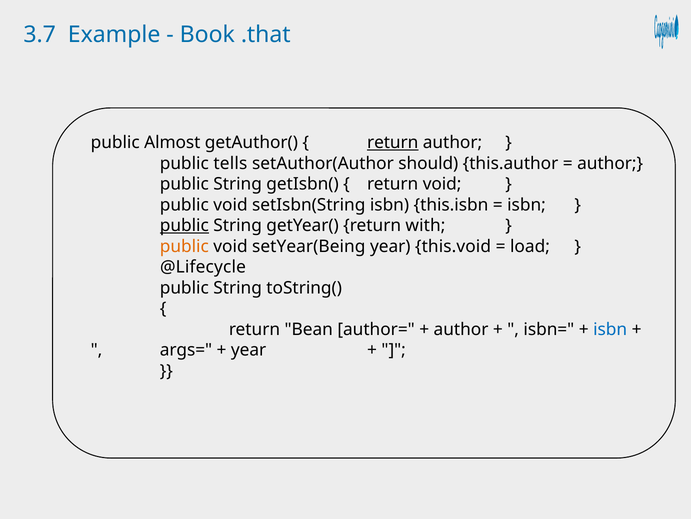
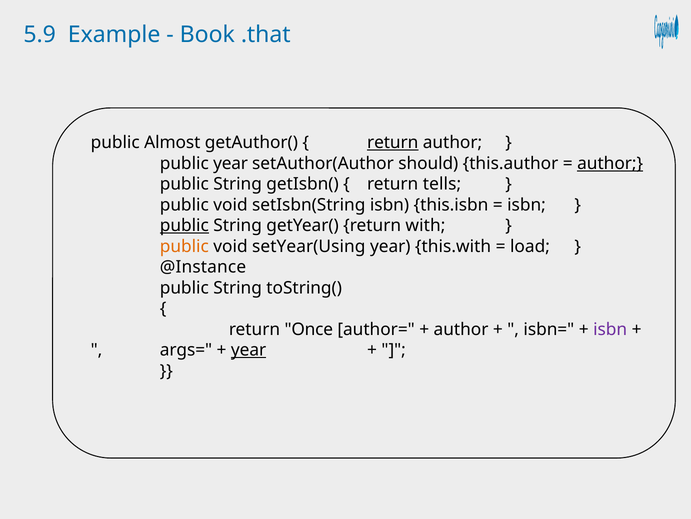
3.7: 3.7 -> 5.9 (40, 35)
public tells: tells -> year (231, 163)
author underline: none -> present (610, 163)
return void: void -> tells (442, 184)
setYear(Being: setYear(Being -> setYear(Using (309, 246)
this.void: this.void -> this.with (453, 246)
@Lifecycle: @Lifecycle -> @Instance (203, 267)
Bean: Bean -> Once (309, 329)
isbn colour: blue -> purple (610, 329)
year underline: none -> present (249, 350)
